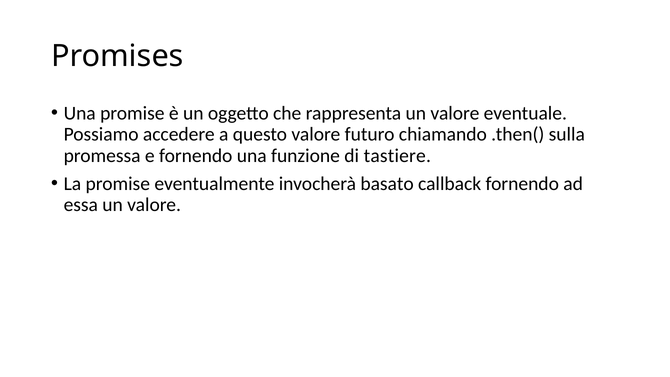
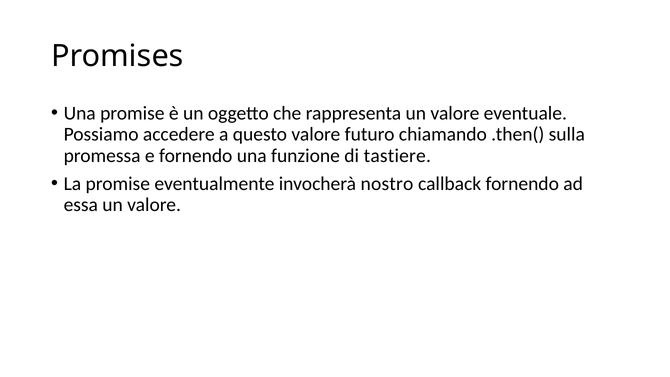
basato: basato -> nostro (387, 184)
